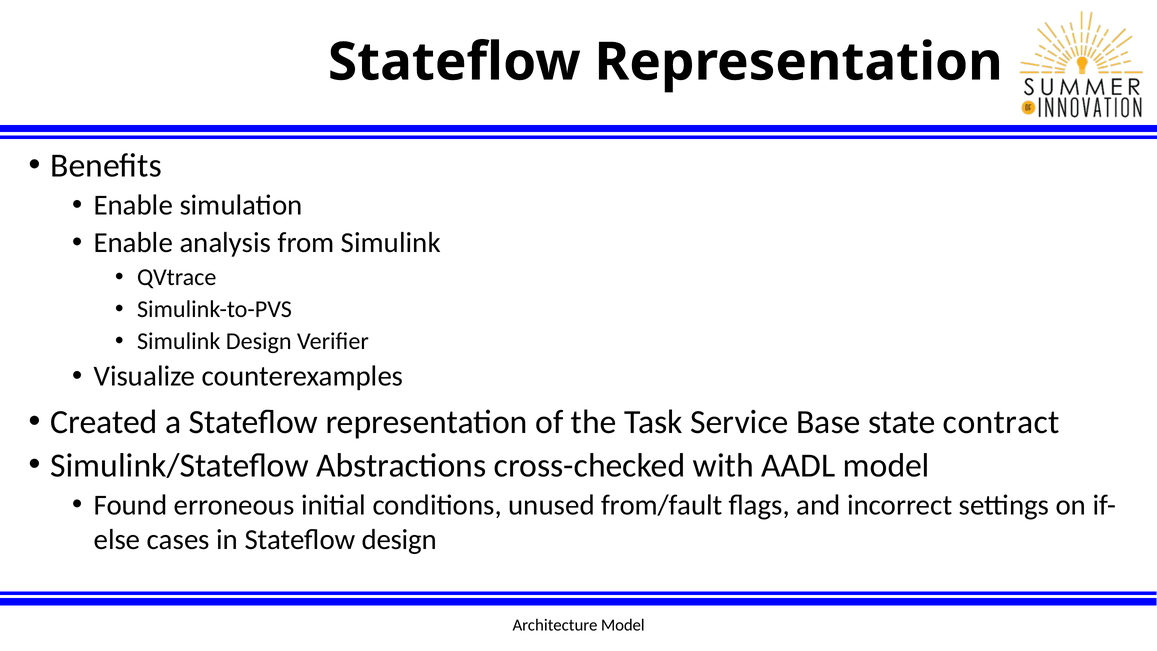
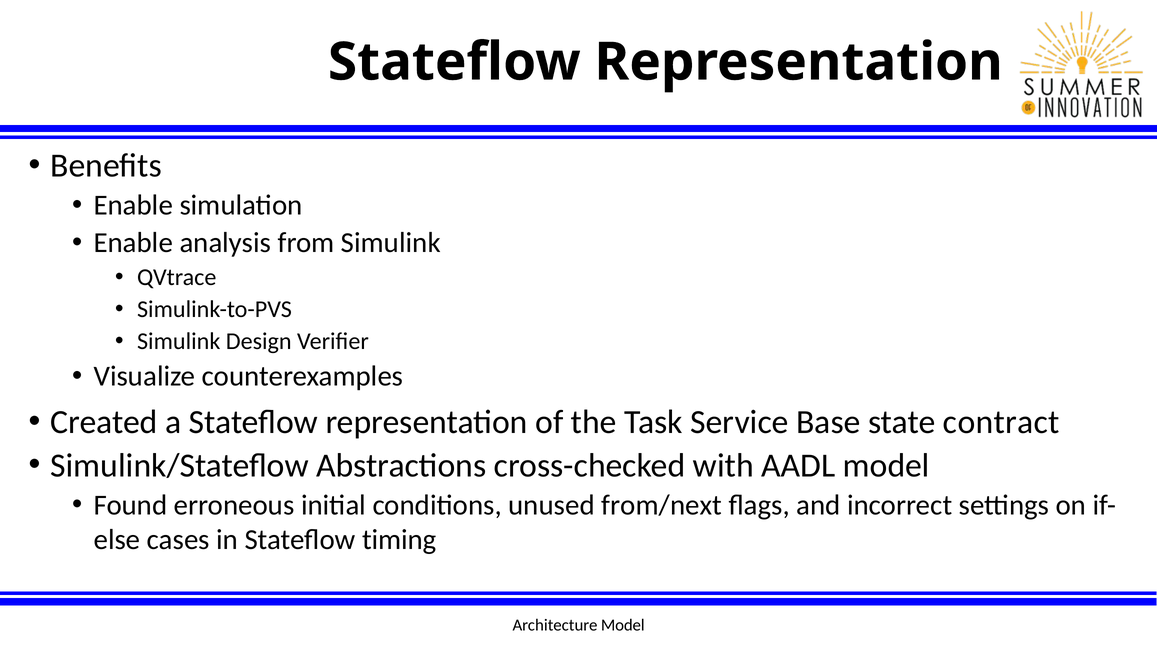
from/fault: from/fault -> from/next (662, 505)
Stateflow design: design -> timing (399, 540)
